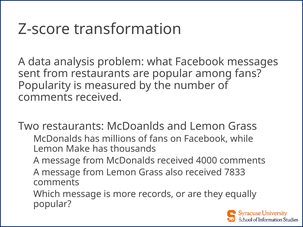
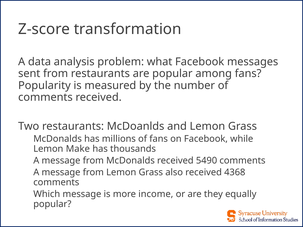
4000: 4000 -> 5490 (207, 161)
7833: 7833 -> 4368 (235, 173)
records: records -> income (156, 194)
